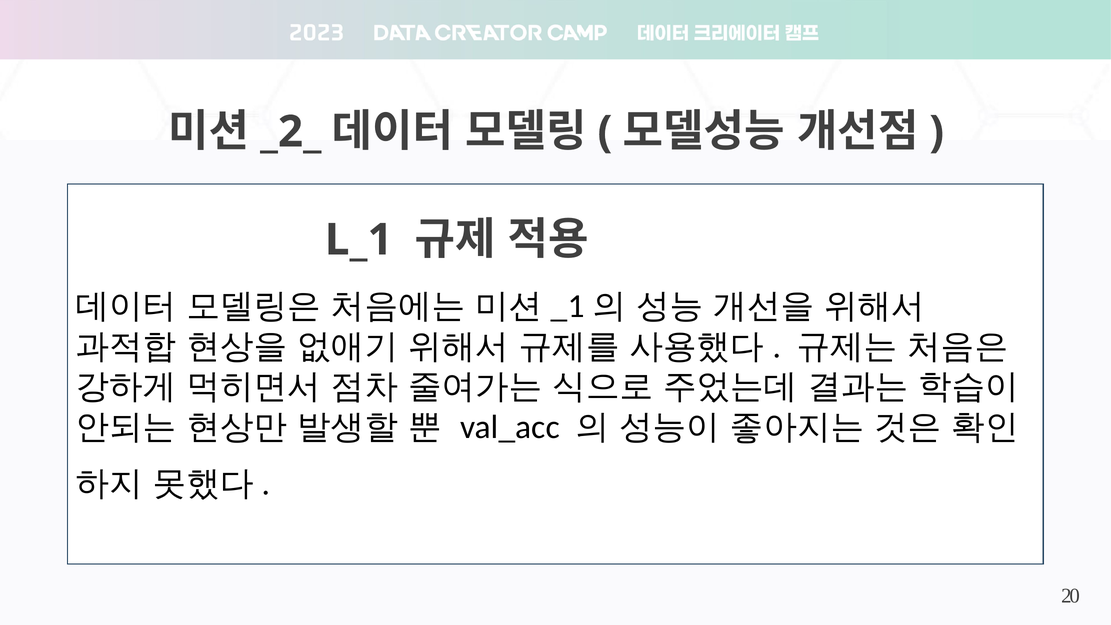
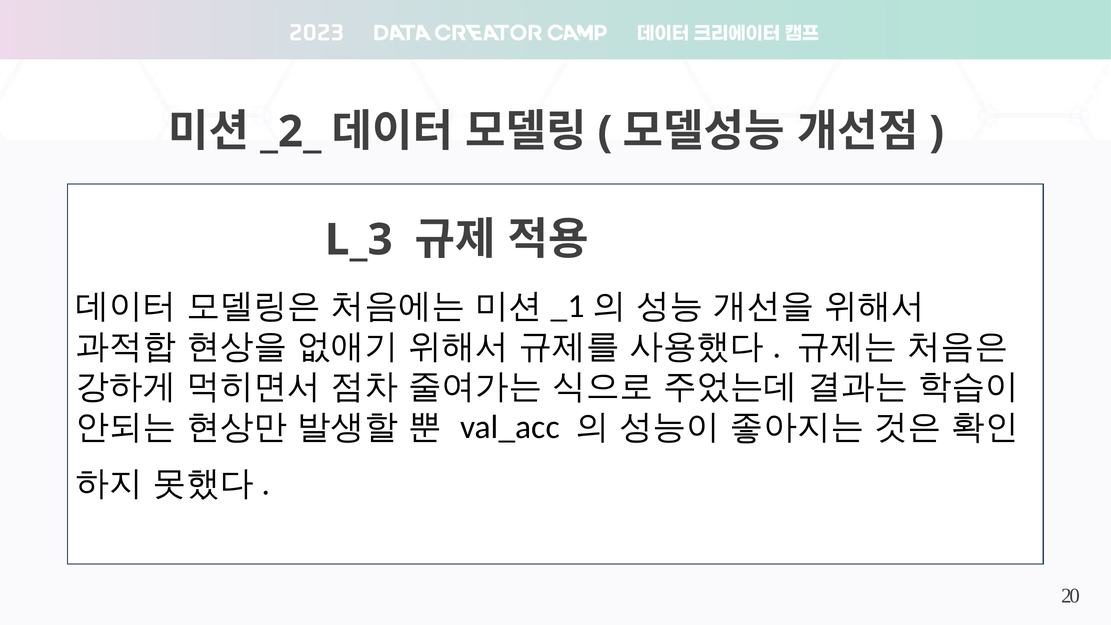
L_1: L_1 -> L_3 (359, 240)
